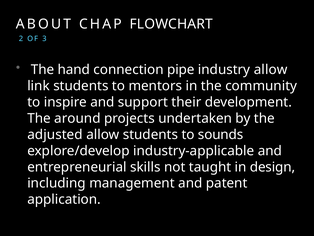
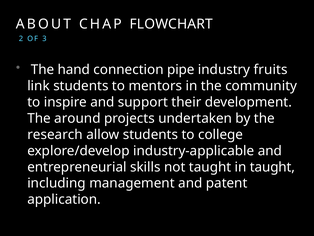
industry allow: allow -> fruits (271, 70)
adjusted: adjusted -> research (55, 134)
sounds: sounds -> college (221, 134)
in design: design -> taught (272, 167)
